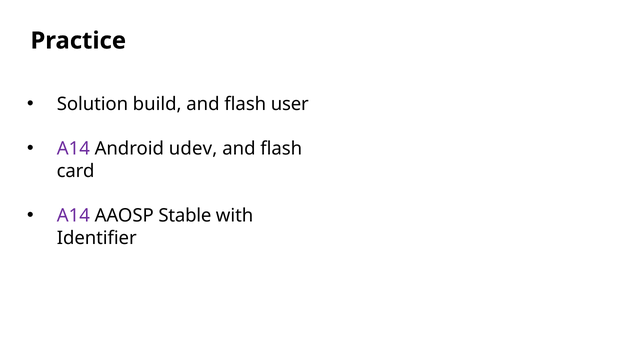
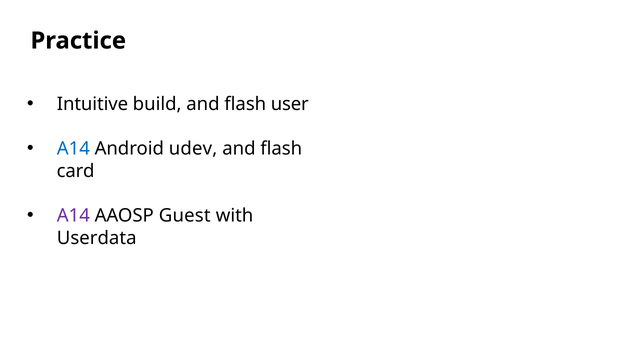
Solution: Solution -> Intuitive (92, 104)
A14 colour: purple -> blue (73, 149)
Stable: Stable -> Guest (185, 216)
Identifier: Identifier -> Userdata (97, 238)
